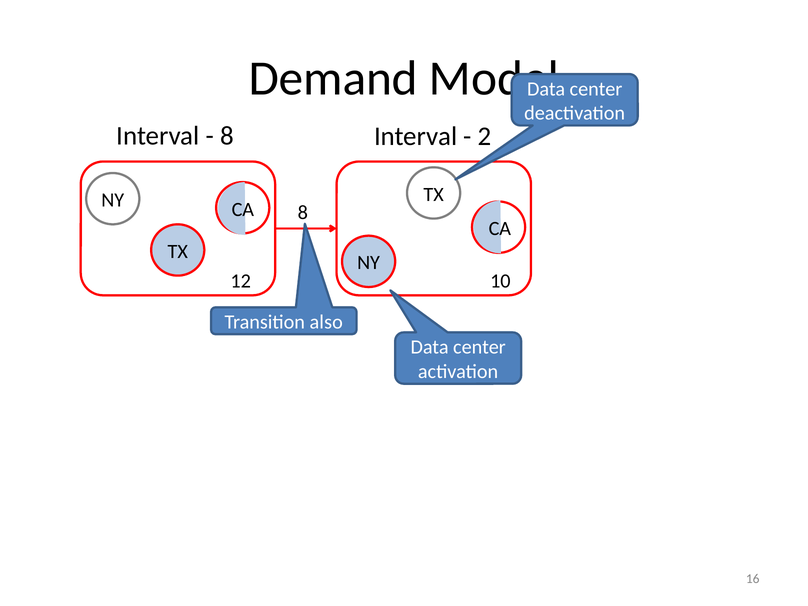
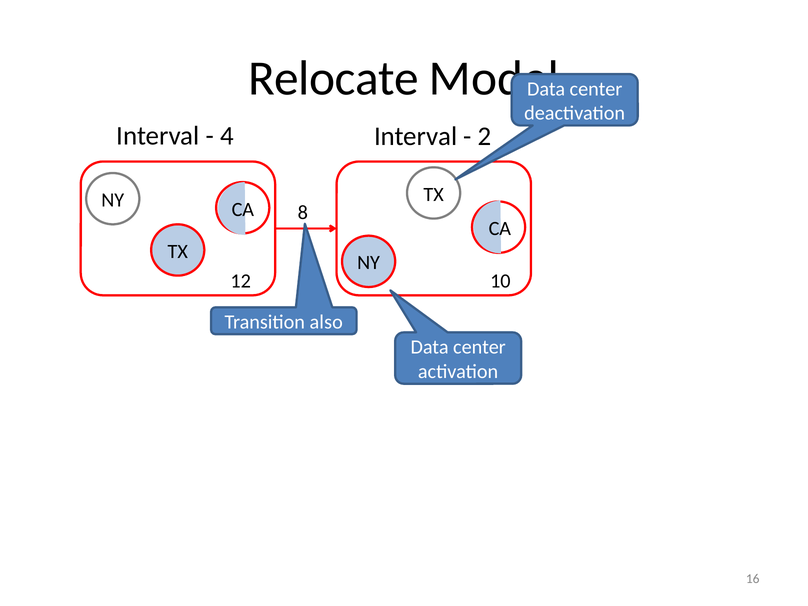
Demand: Demand -> Relocate (333, 78)
8: 8 -> 4 (227, 136)
